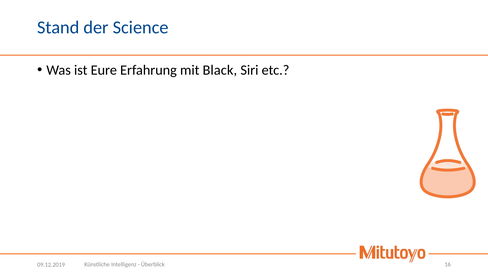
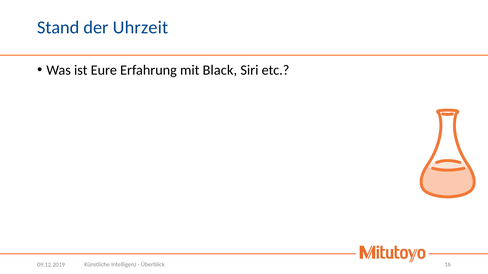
Science: Science -> Uhrzeit (141, 28)
